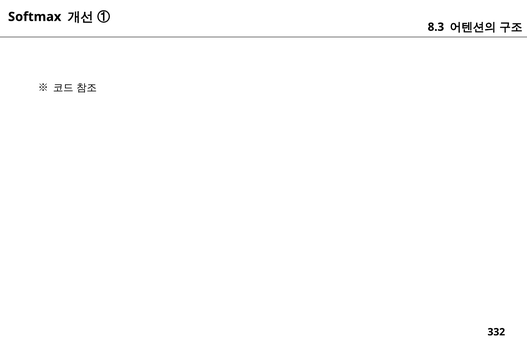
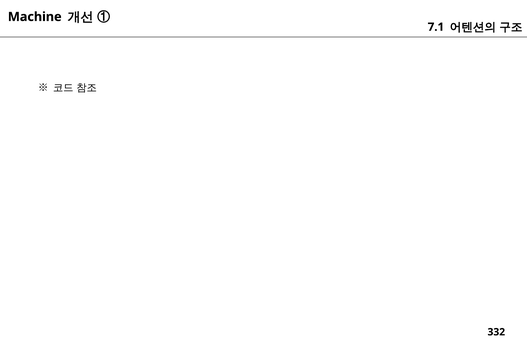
Softmax: Softmax -> Machine (35, 17)
8.3: 8.3 -> 7.1 (436, 27)
